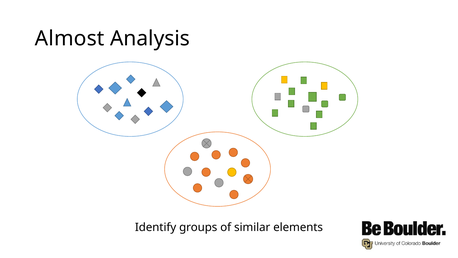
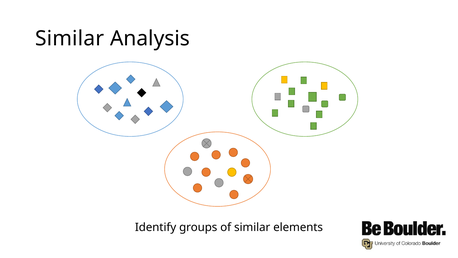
Almost: Almost -> Similar (70, 38)
